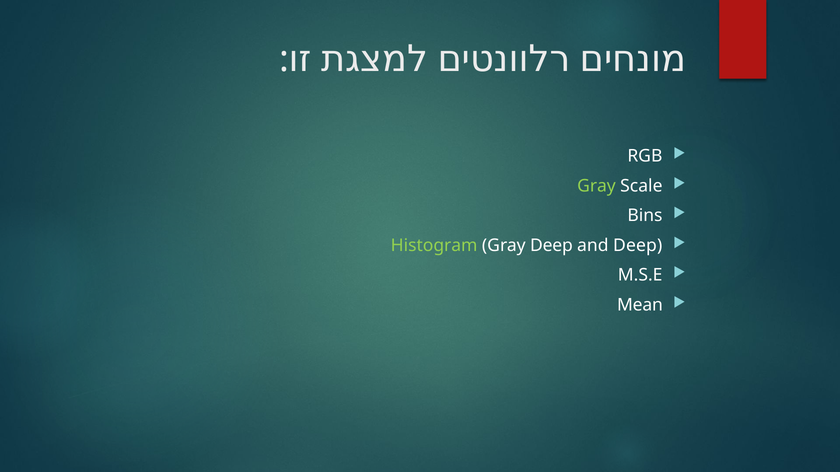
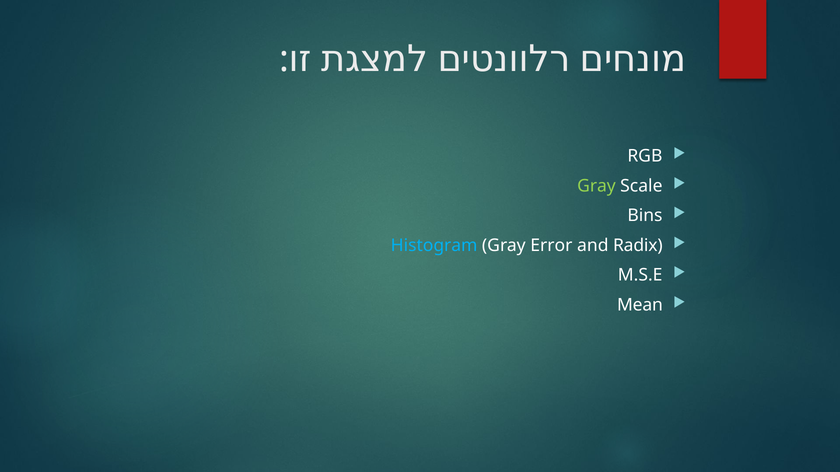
Histogram colour: light green -> light blue (434, 246)
Gray Deep: Deep -> Error (551, 246)
and Deep: Deep -> Radix (638, 246)
